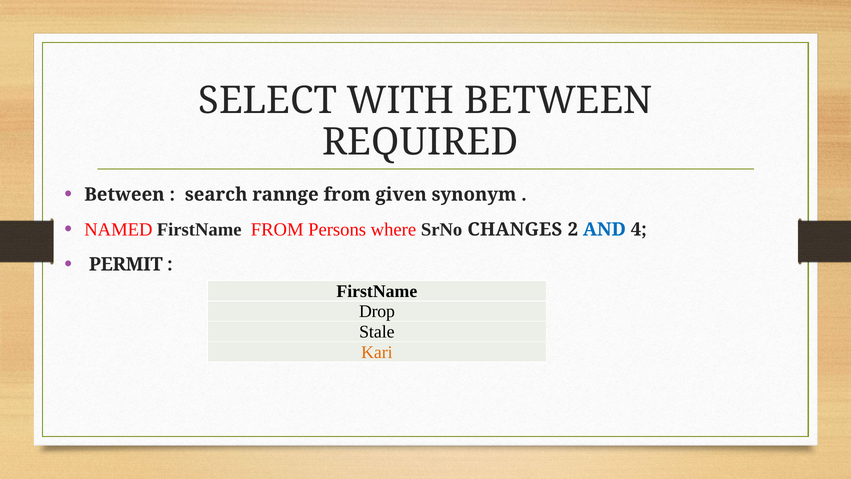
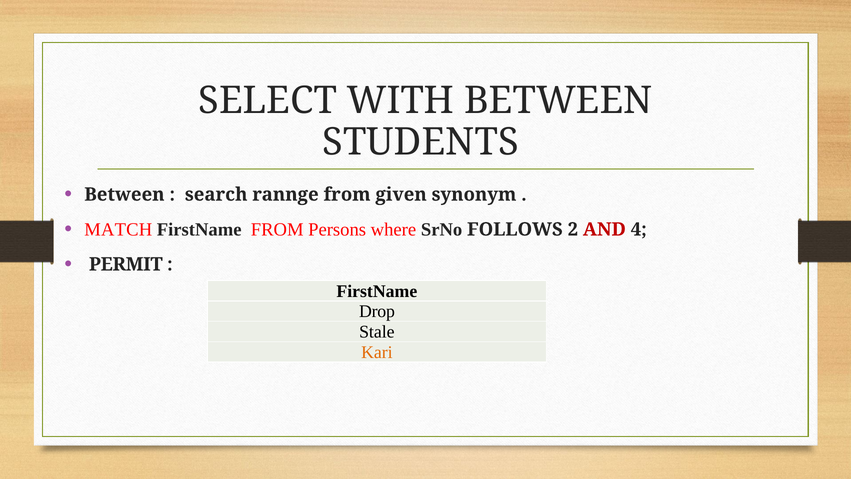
REQUIRED: REQUIRED -> STUDENTS (420, 142)
NAMED: NAMED -> MATCH (118, 229)
CHANGES: CHANGES -> FOLLOWS (515, 229)
AND colour: blue -> red (604, 229)
